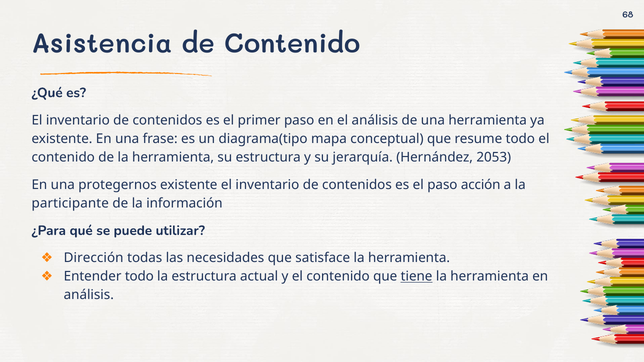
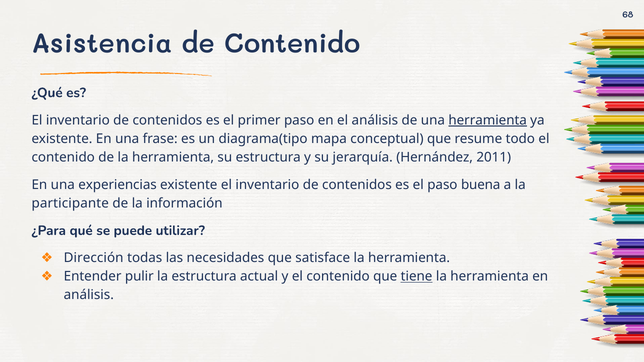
herramienta underline: none -> present (488, 120)
2053: 2053 -> 2011 (494, 157)
protegernos: protegernos -> experiencias (118, 185)
acción: acción -> buena (481, 185)
Entender todo: todo -> pulir (139, 277)
